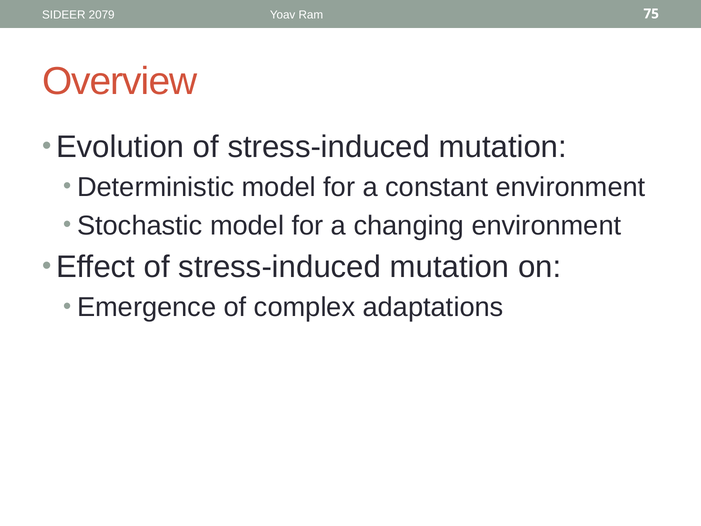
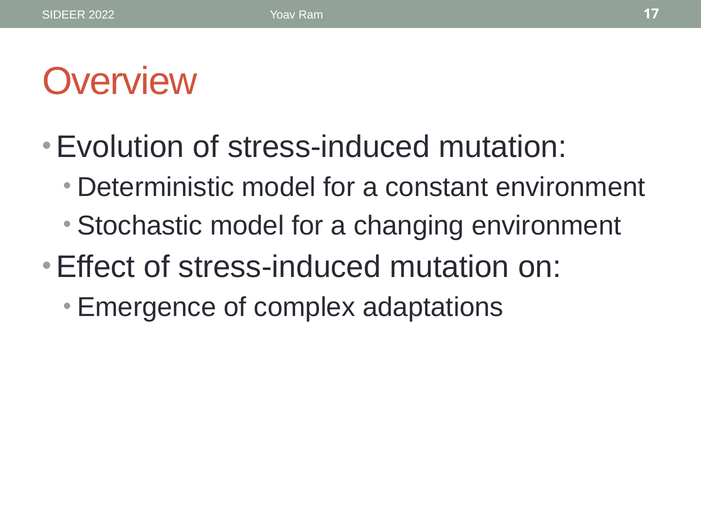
2079: 2079 -> 2022 (102, 15)
75: 75 -> 17 (651, 14)
